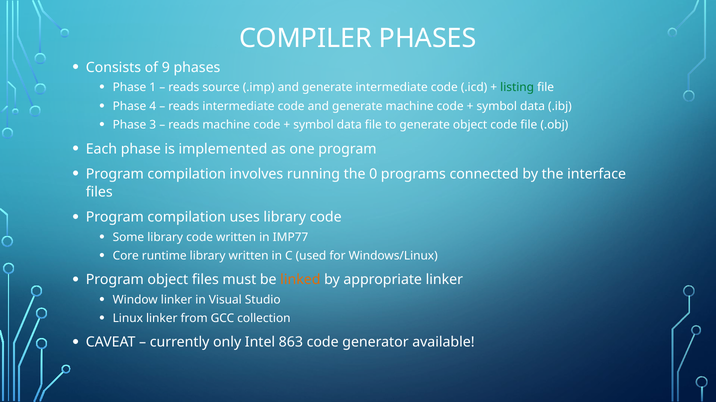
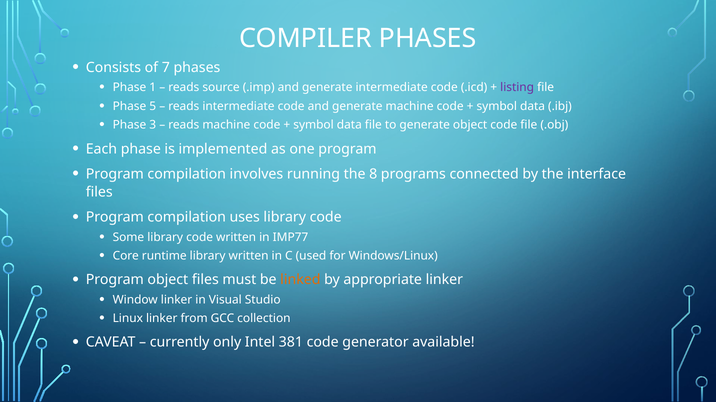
9: 9 -> 7 (166, 68)
listing colour: green -> purple (517, 88)
4: 4 -> 5 (153, 106)
0: 0 -> 8 (373, 174)
863: 863 -> 381 (291, 343)
